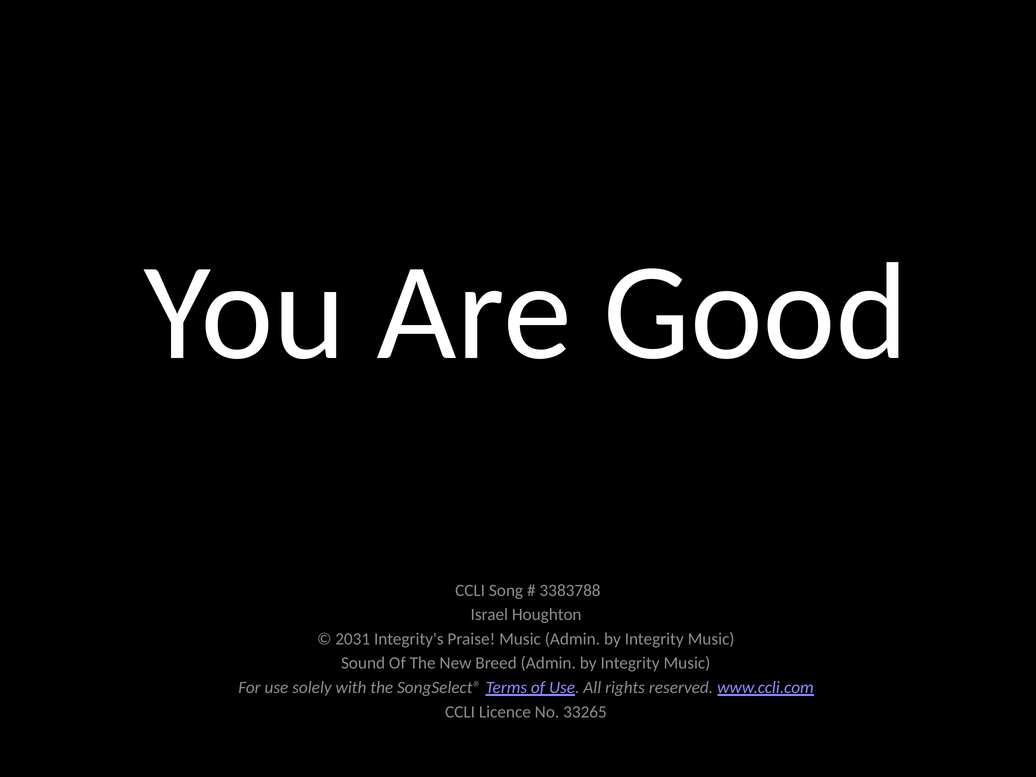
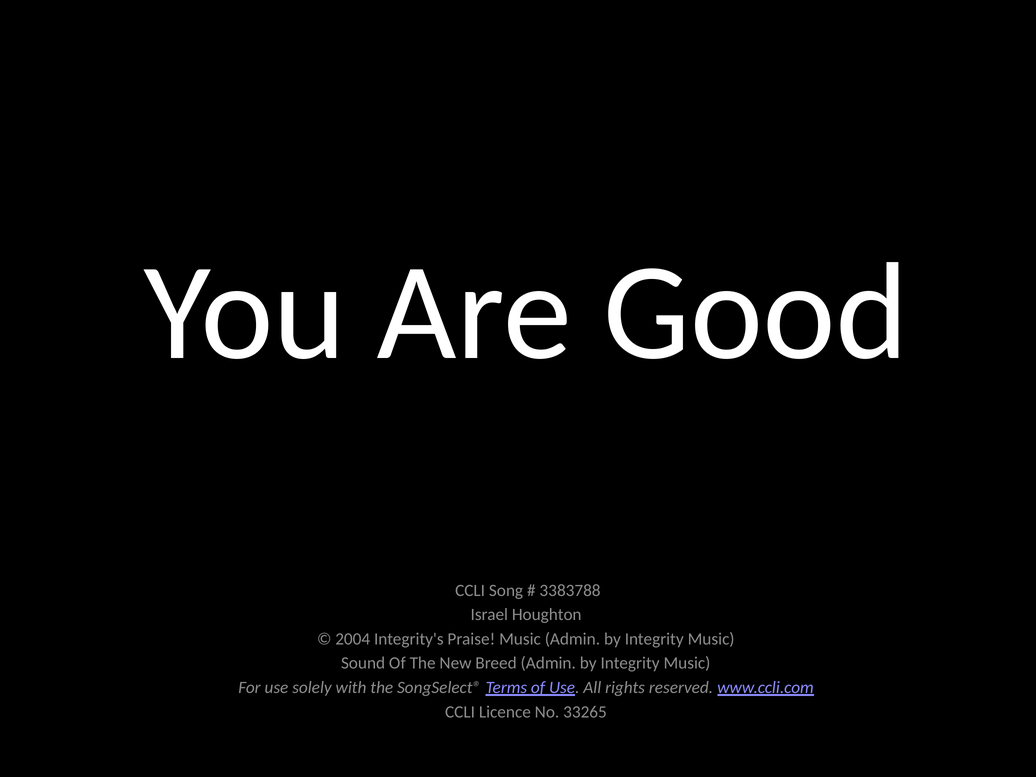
2031: 2031 -> 2004 (353, 639)
